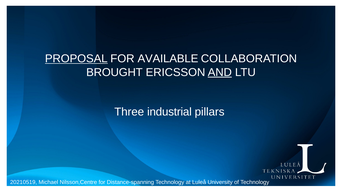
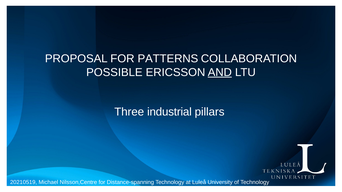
PROPOSAL underline: present -> none (76, 59)
AVAILABLE: AVAILABLE -> PATTERNS (168, 59)
BROUGHT: BROUGHT -> POSSIBLE (114, 72)
